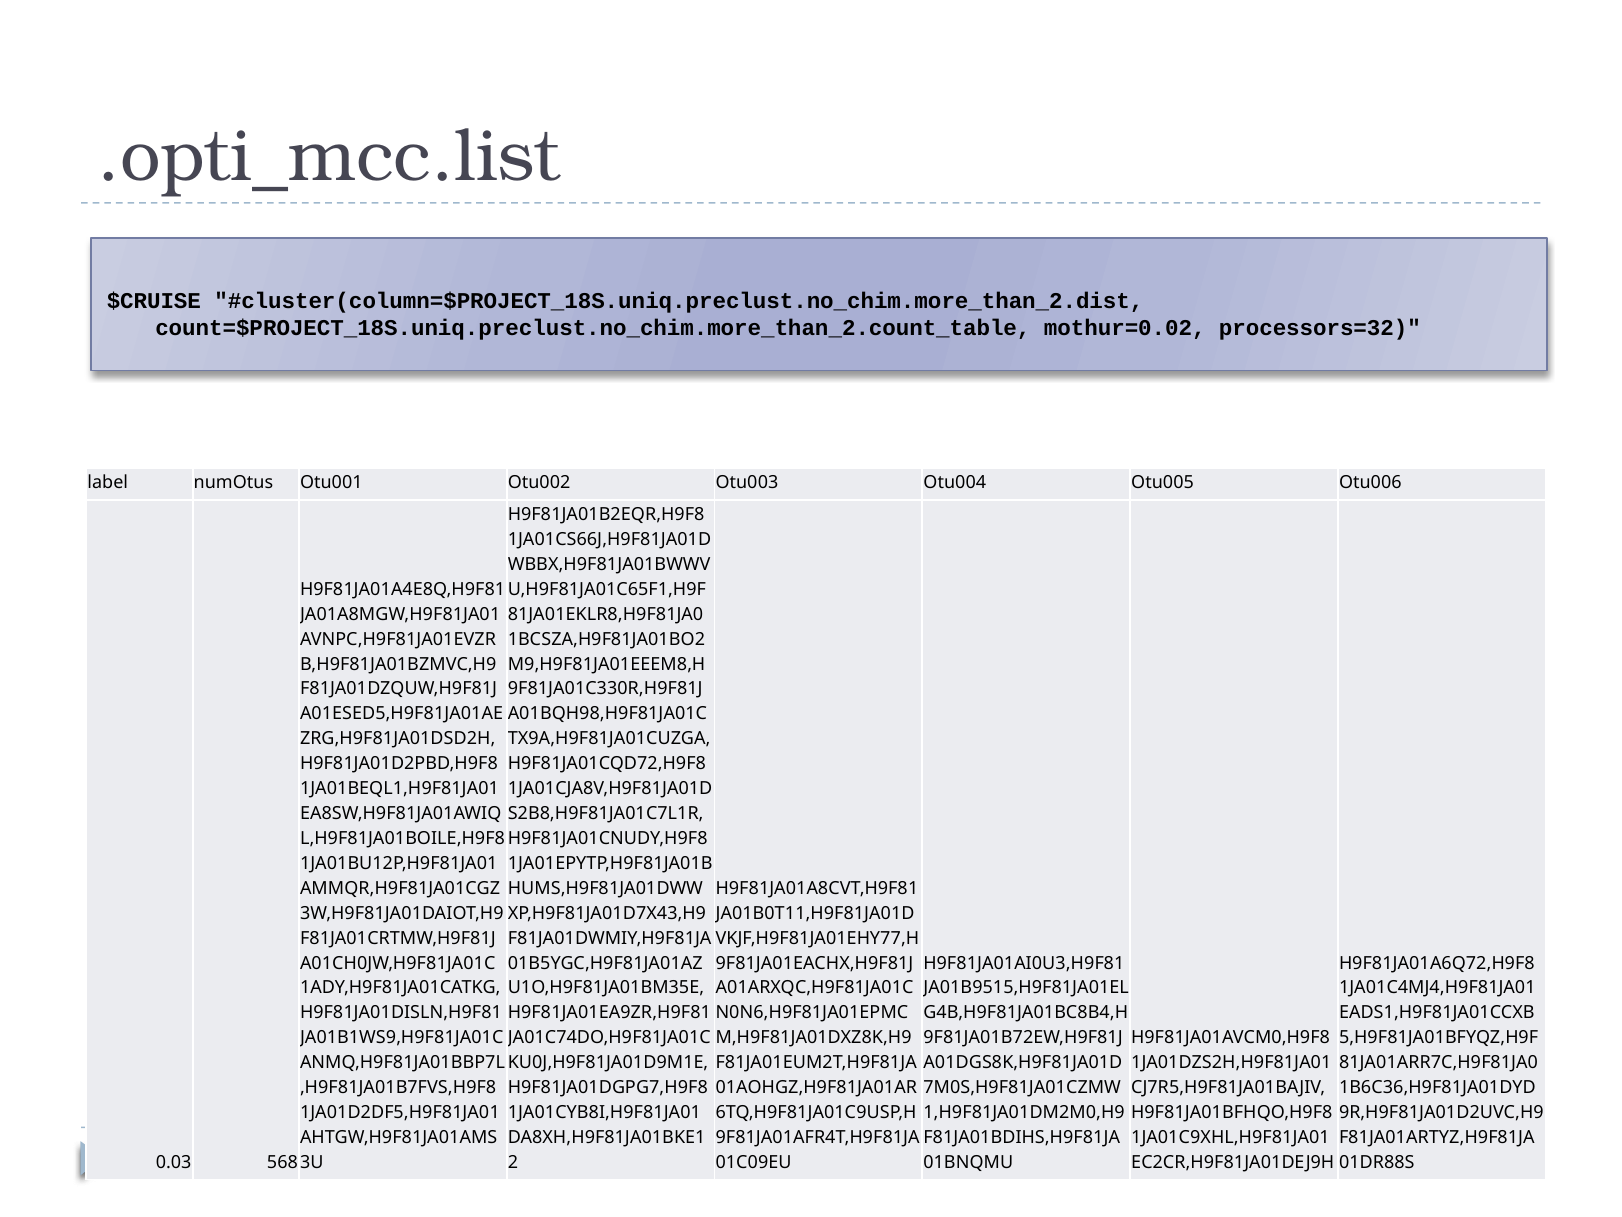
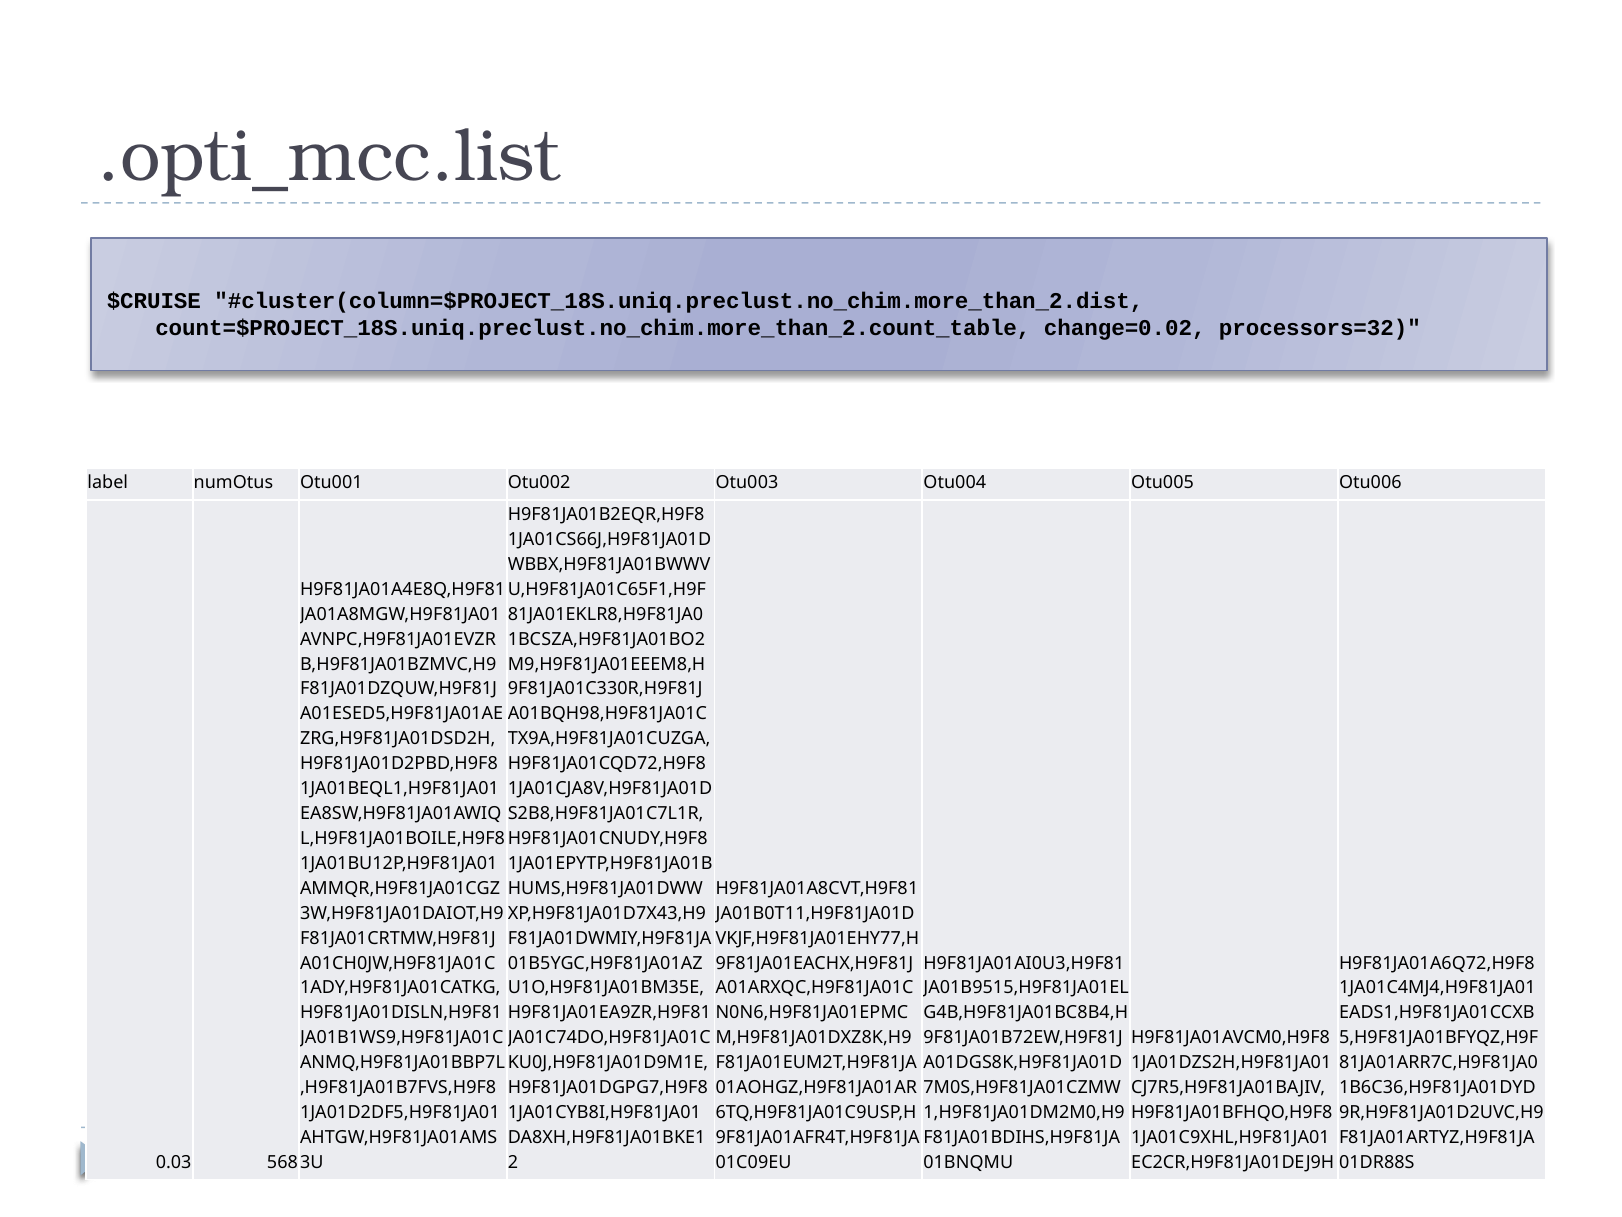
mothur=0.02: mothur=0.02 -> change=0.02 (1125, 328)
